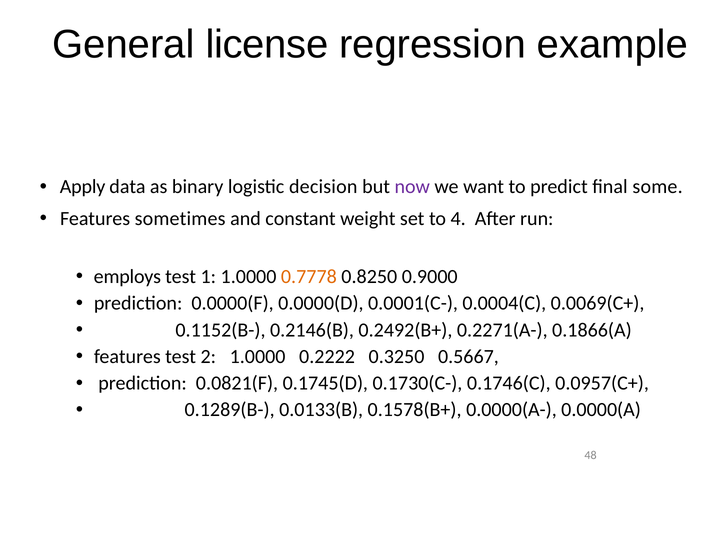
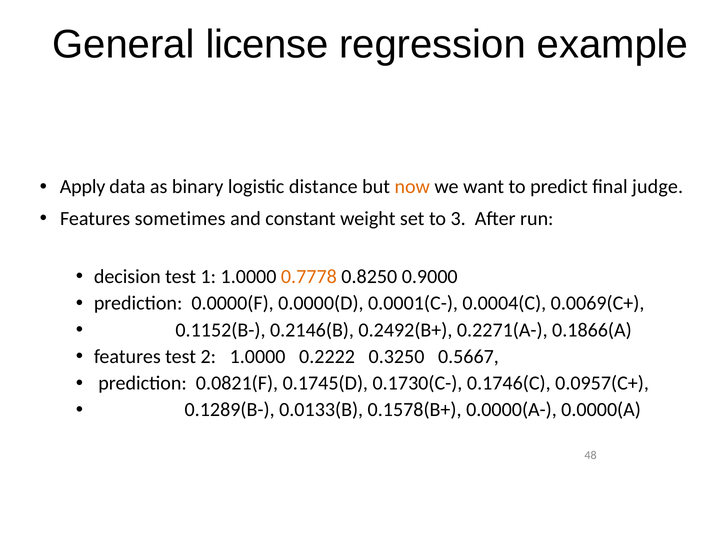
decision: decision -> distance (323, 187)
now colour: purple -> orange (412, 187)
some: some -> judge (658, 187)
4: 4 -> 3 (458, 218)
employs: employs -> decision (127, 277)
